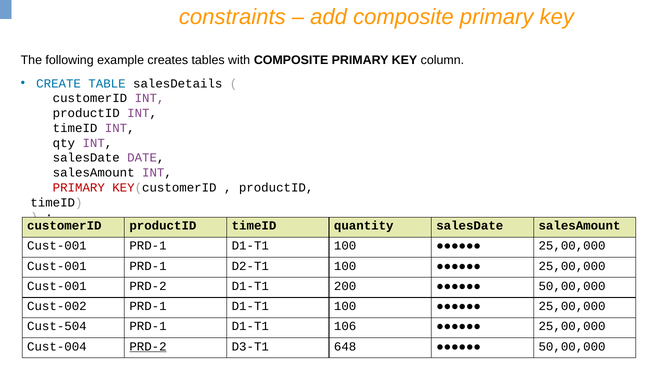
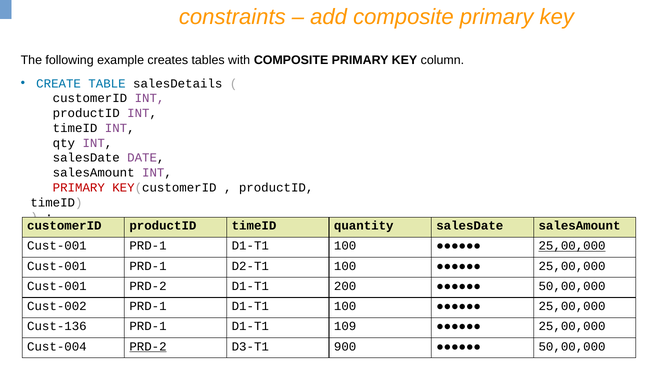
25,00,000 underline: none -> present (572, 246)
Cust-504: Cust-504 -> Cust-136 (57, 327)
106: 106 -> 109 (345, 327)
648: 648 -> 900 (345, 347)
